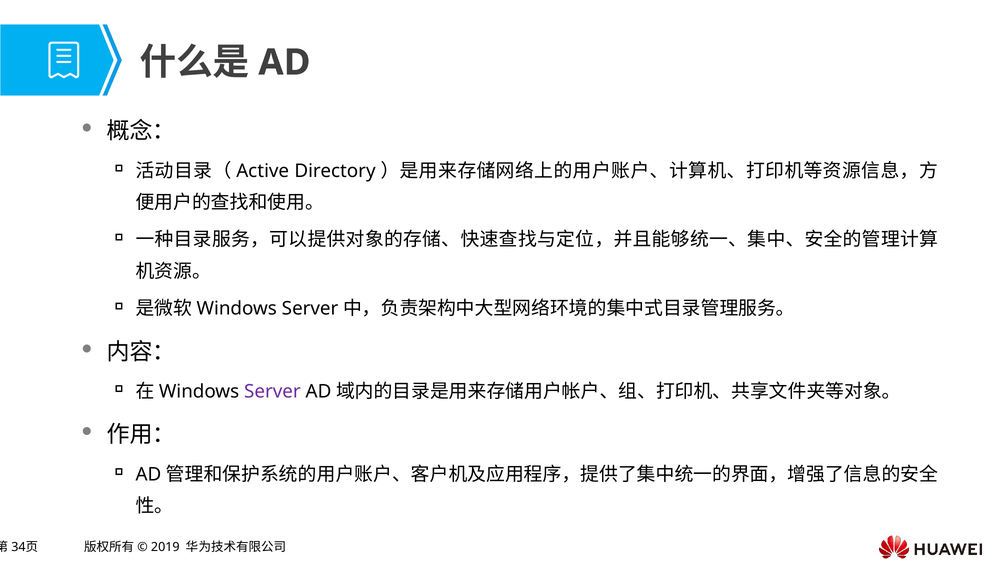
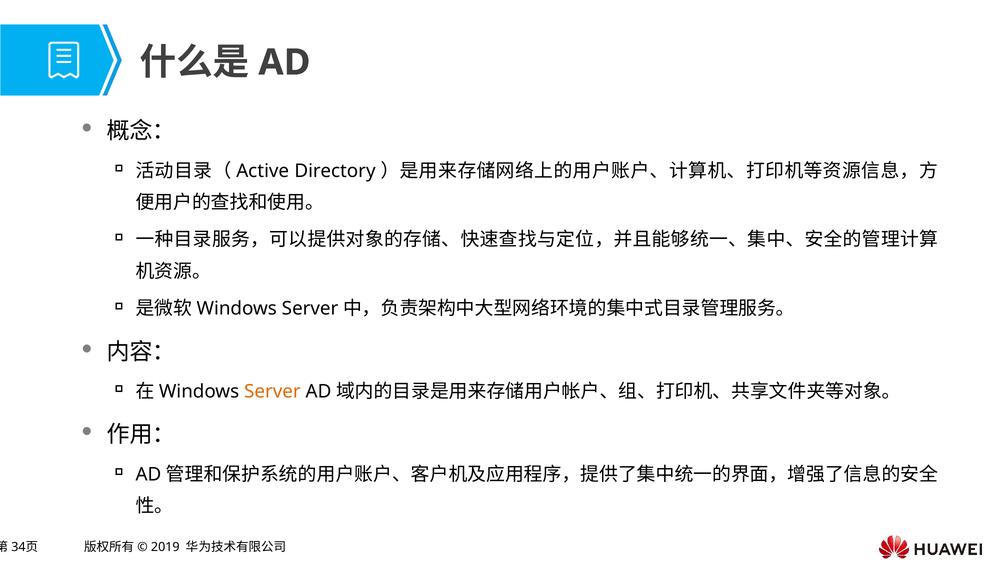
Server colour: purple -> orange (272, 391)
